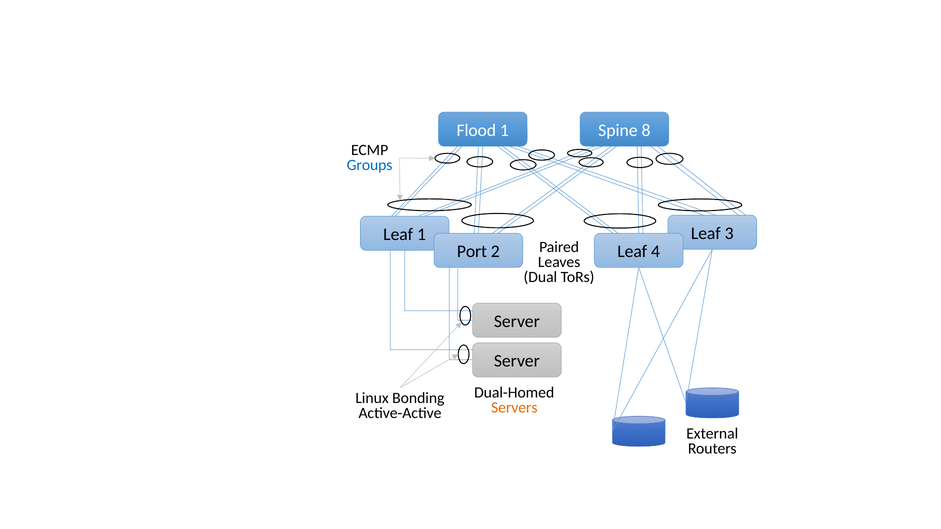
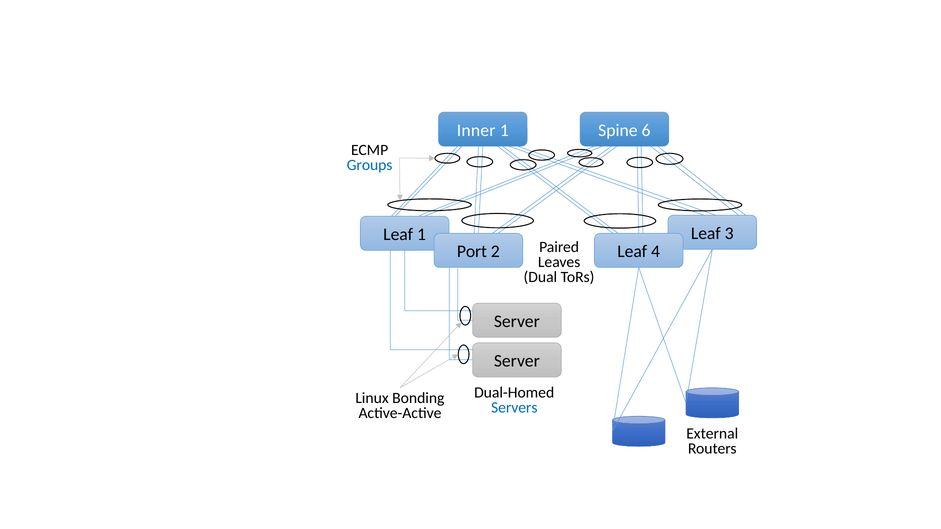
Flood: Flood -> Inner (476, 130)
8: 8 -> 6 (646, 130)
Servers colour: orange -> blue (514, 408)
